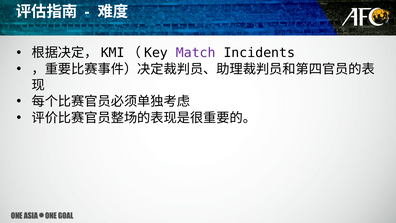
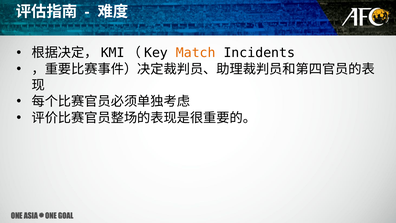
Match colour: purple -> orange (196, 53)
